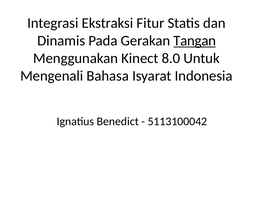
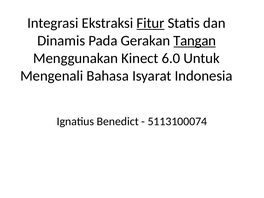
Fitur underline: none -> present (150, 23)
8.0: 8.0 -> 6.0 (171, 58)
5113100042: 5113100042 -> 5113100074 (177, 121)
